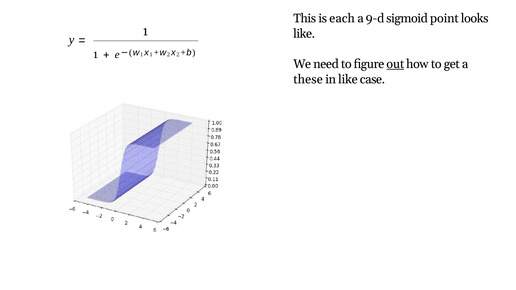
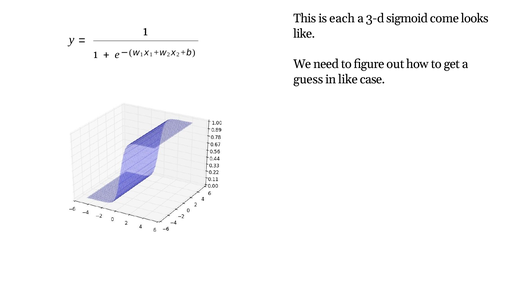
9-d: 9-d -> 3-d (375, 18)
point: point -> come (444, 18)
out underline: present -> none (395, 64)
these: these -> guess (308, 79)
